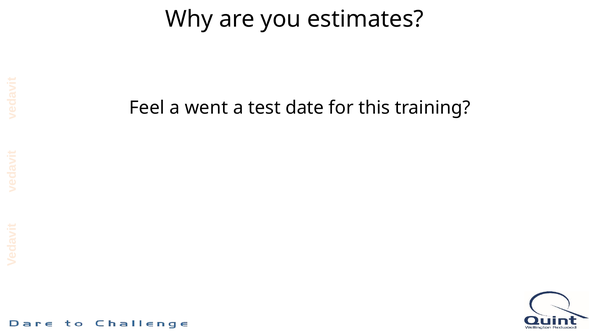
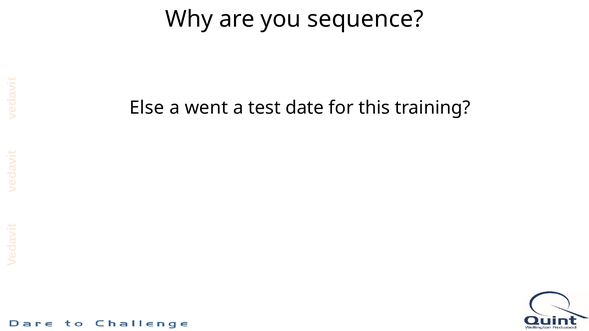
estimates: estimates -> sequence (365, 19)
Feel: Feel -> Else (147, 108)
